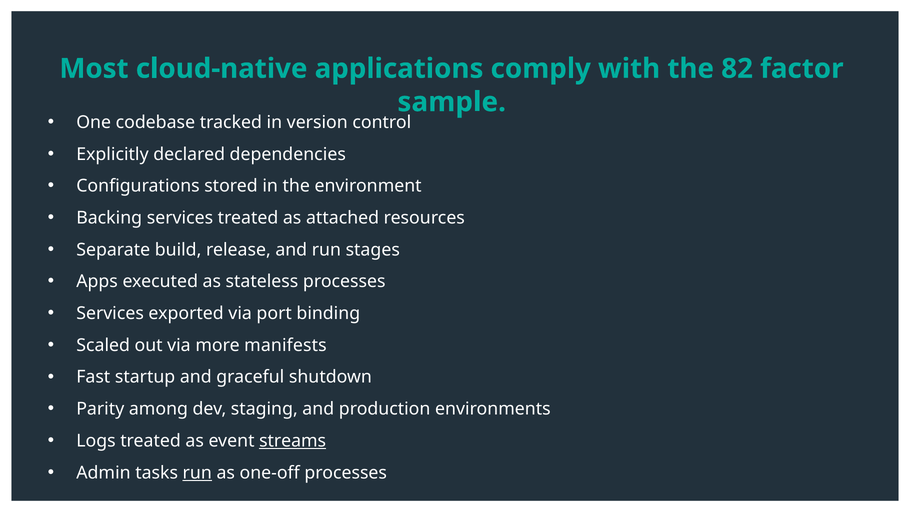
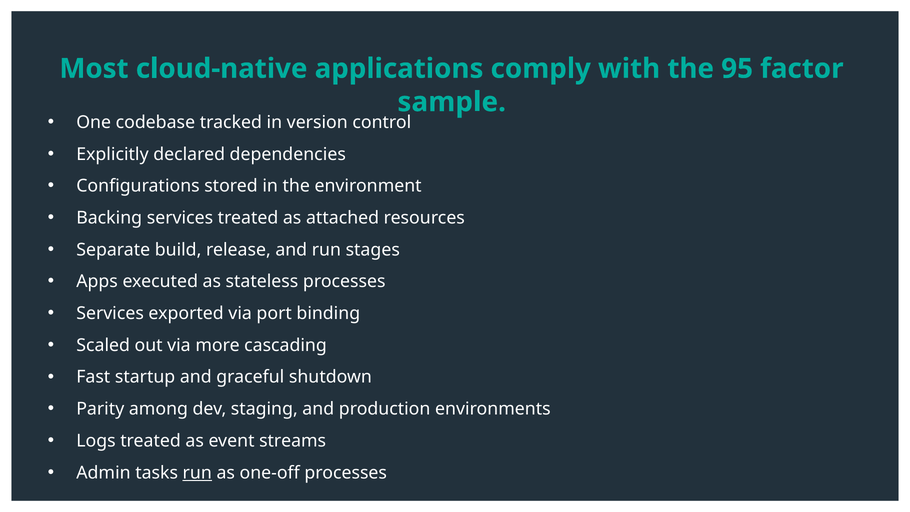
82: 82 -> 95 (737, 69)
manifests: manifests -> cascading (286, 345)
streams underline: present -> none (293, 441)
